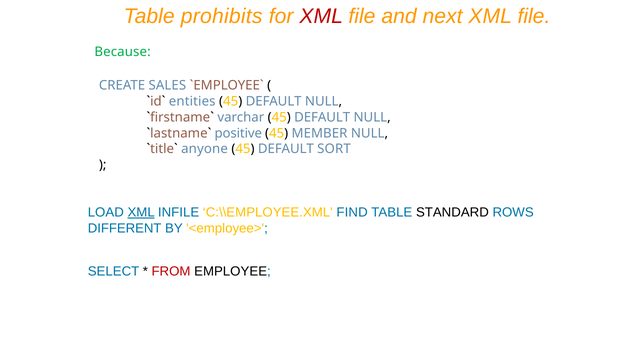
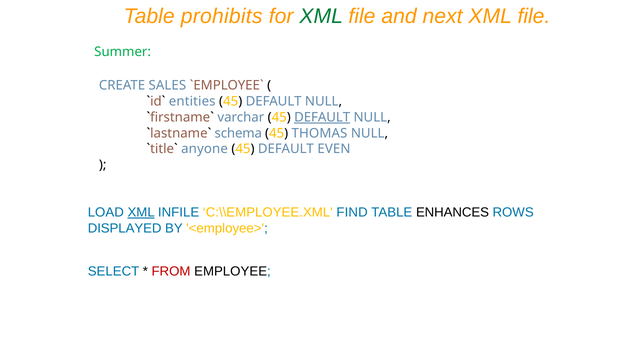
XML colour: red -> green (321, 17)
Because: Because -> Summer (123, 52)
DEFAULT underline: none -> present (322, 117)
positive: positive -> schema (238, 133)
MEMBER: MEMBER -> THOMAS (319, 133)
SORT: SORT -> EVEN (334, 149)
STANDARD: STANDARD -> ENHANCES (452, 212)
DIFFERENT: DIFFERENT -> DISPLAYED (125, 228)
